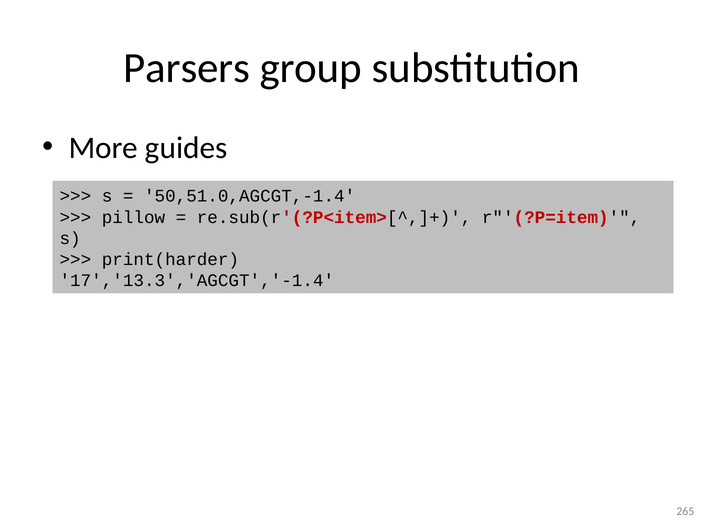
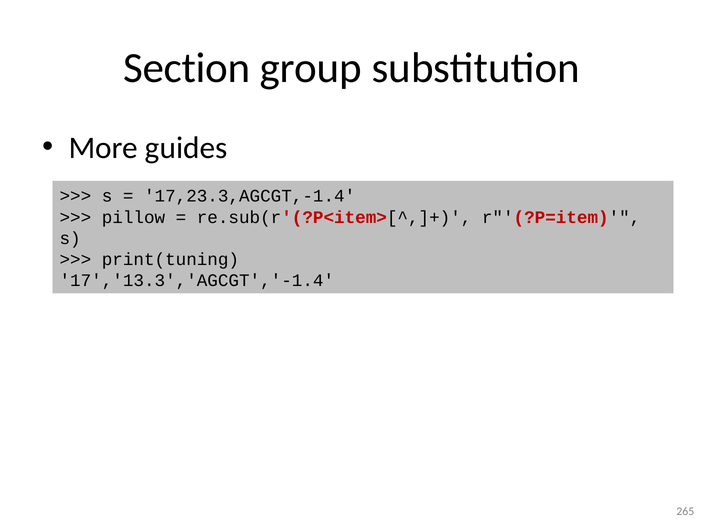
Parsers: Parsers -> Section (187, 68)
50,51.0,AGCGT,-1.4: 50,51.0,AGCGT,-1.4 -> 17,23.3,AGCGT,-1.4 (250, 196)
print(harder: print(harder -> print(tuning (170, 259)
